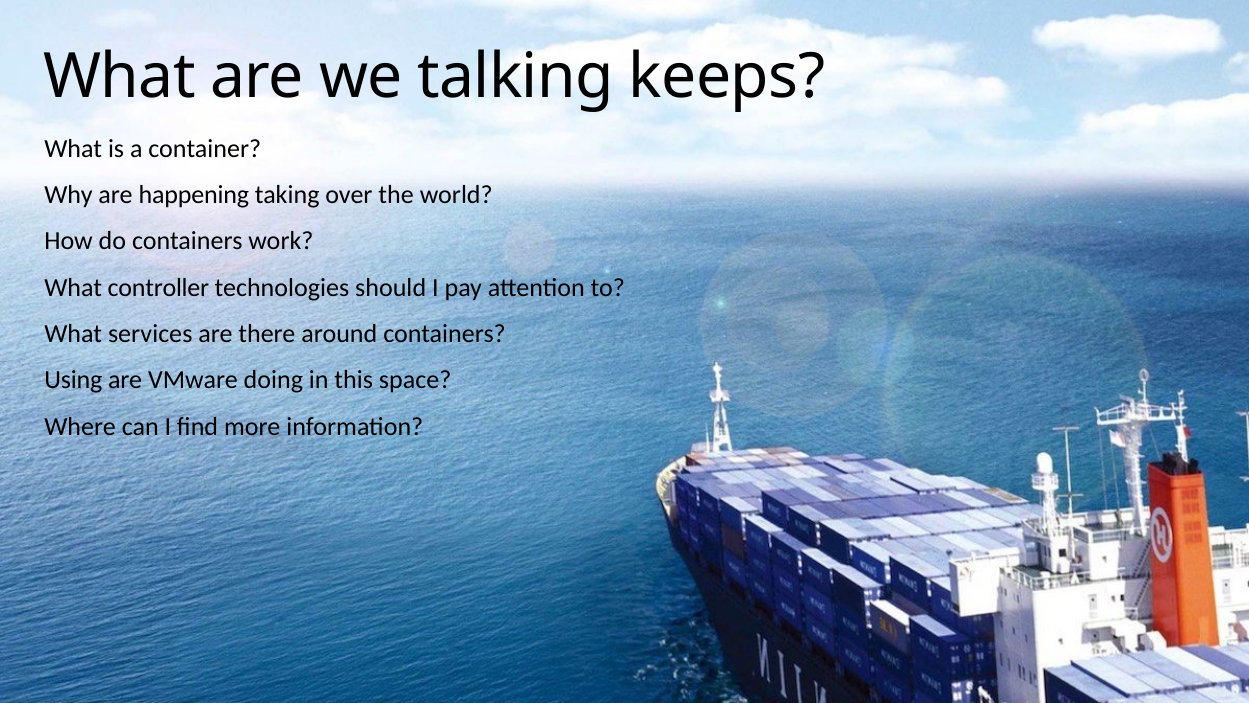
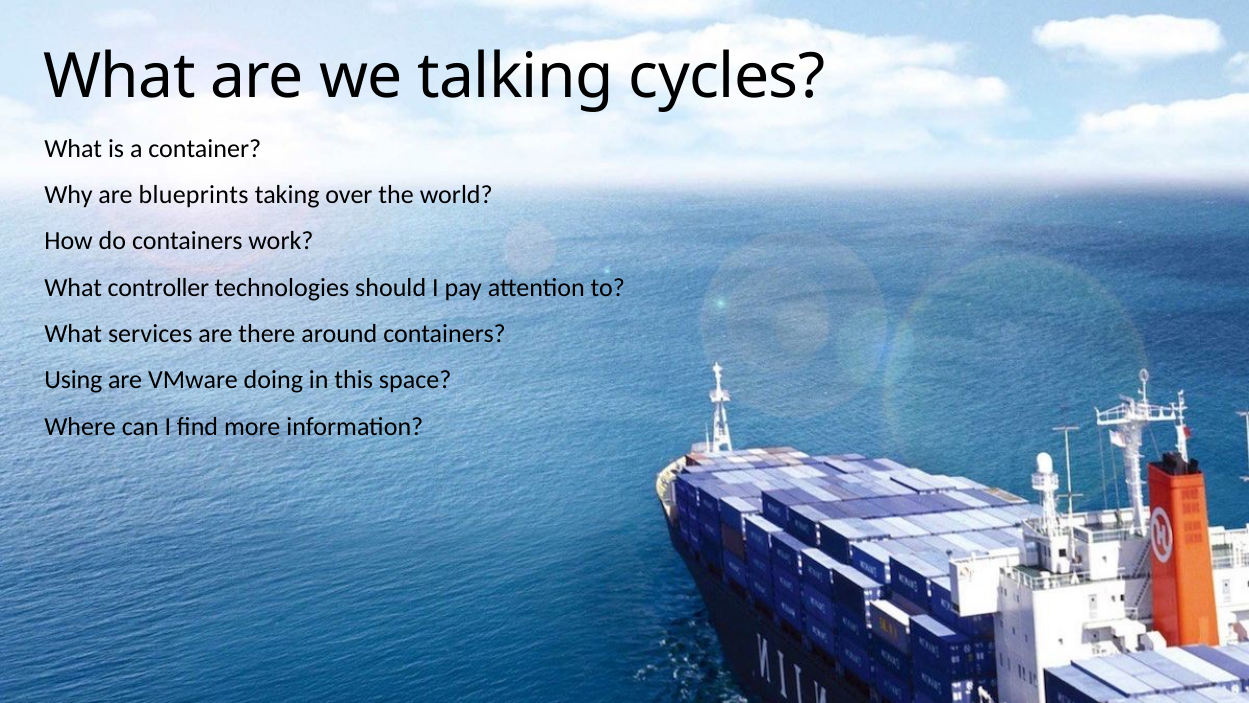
keeps: keeps -> cycles (727, 77)
happening: happening -> blueprints (194, 195)
